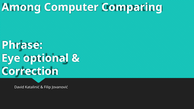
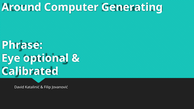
Among: Among -> Around (21, 7)
Comparing: Comparing -> Generating (132, 7)
Correction: Correction -> Calibrated (30, 71)
